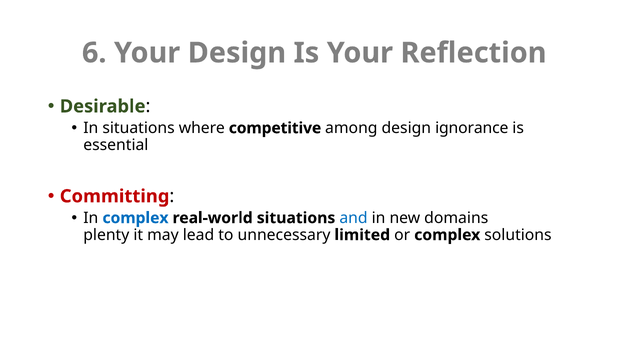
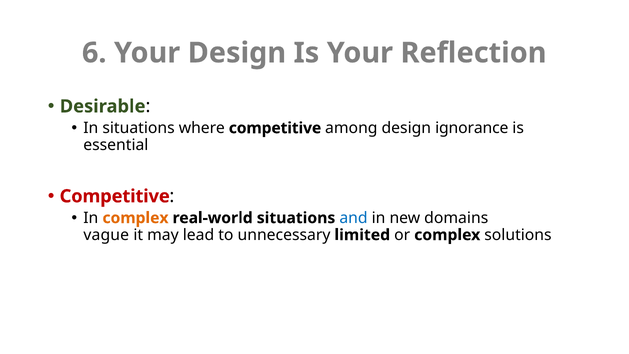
Committing: Committing -> Competitive (115, 196)
complex colour: blue -> orange (135, 218)
plenty: plenty -> vague (106, 235)
